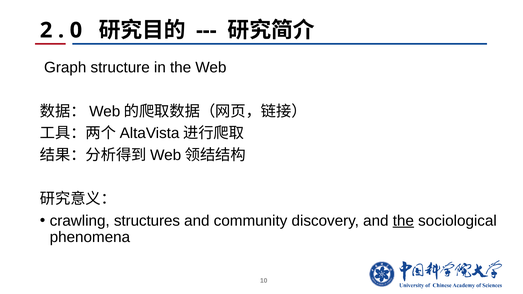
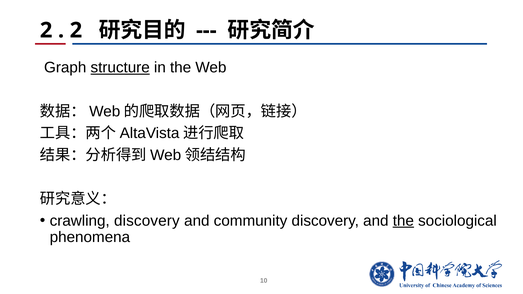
0: 0 -> 2 (76, 30)
structure underline: none -> present (120, 68)
crawling structures: structures -> discovery (147, 221)
